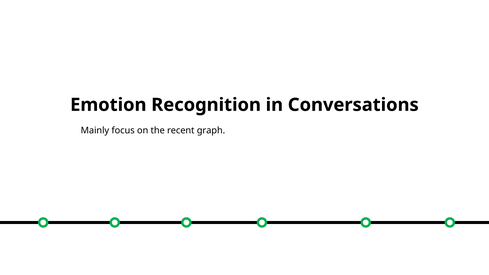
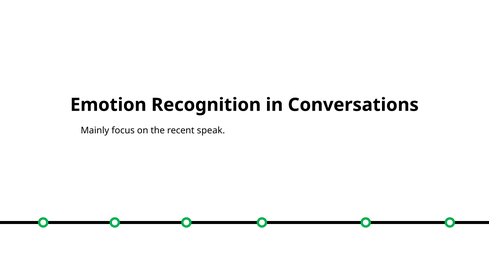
graph: graph -> speak (211, 131)
